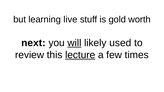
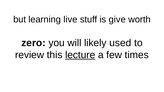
gold: gold -> give (117, 19)
next: next -> zero (33, 43)
will underline: present -> none (74, 43)
